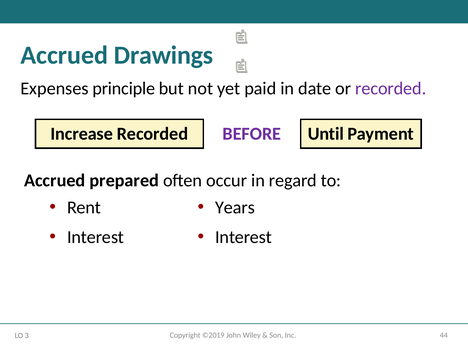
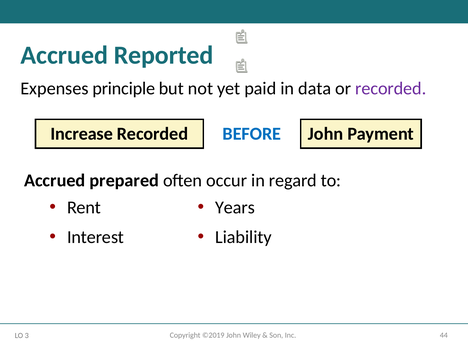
Drawings: Drawings -> Reported (164, 55)
date: date -> data (315, 89)
BEFORE colour: purple -> blue (252, 134)
Recorded Until: Until -> John (326, 134)
Interest: Interest -> Liability (244, 237)
